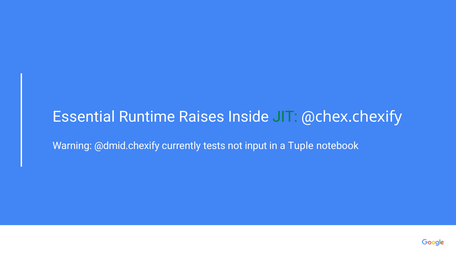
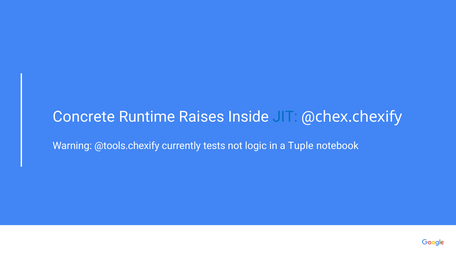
Essential: Essential -> Concrete (84, 117)
JIT colour: green -> blue (285, 117)
@dmid.chexify: @dmid.chexify -> @tools.chexify (127, 146)
input: input -> logic (256, 146)
